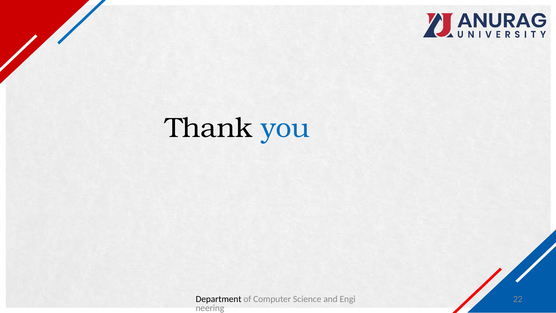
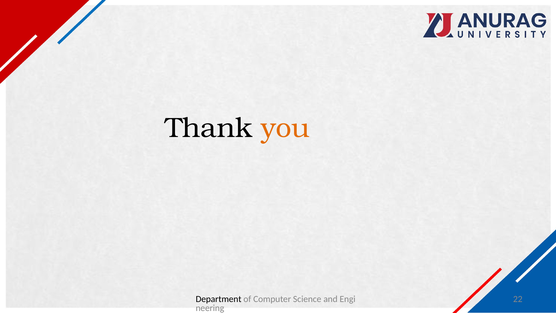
you colour: blue -> orange (286, 128)
